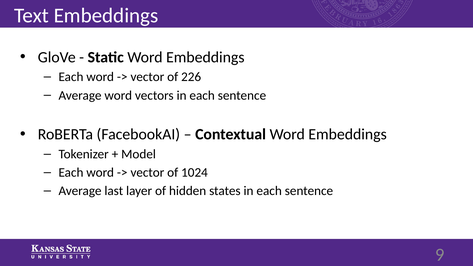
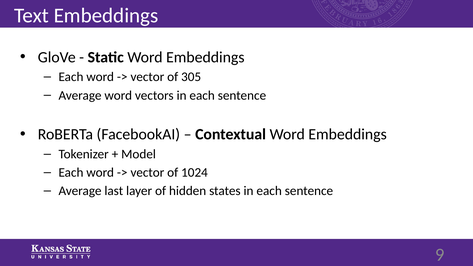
226: 226 -> 305 (191, 77)
